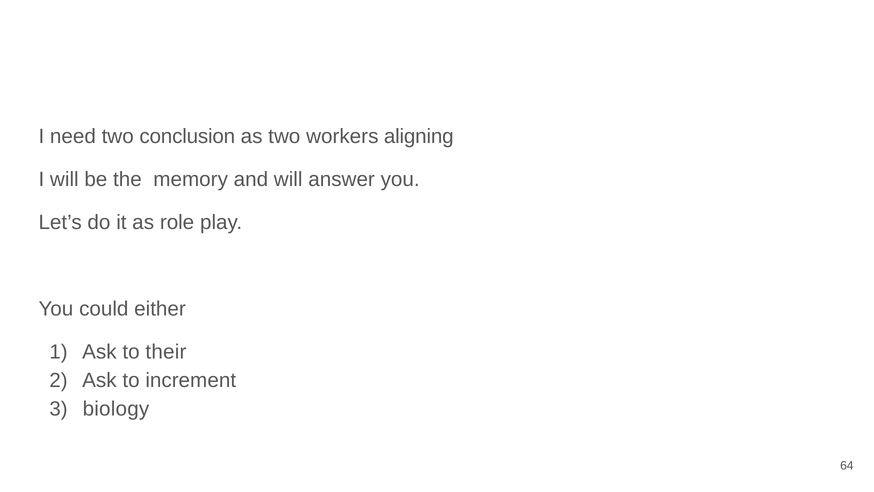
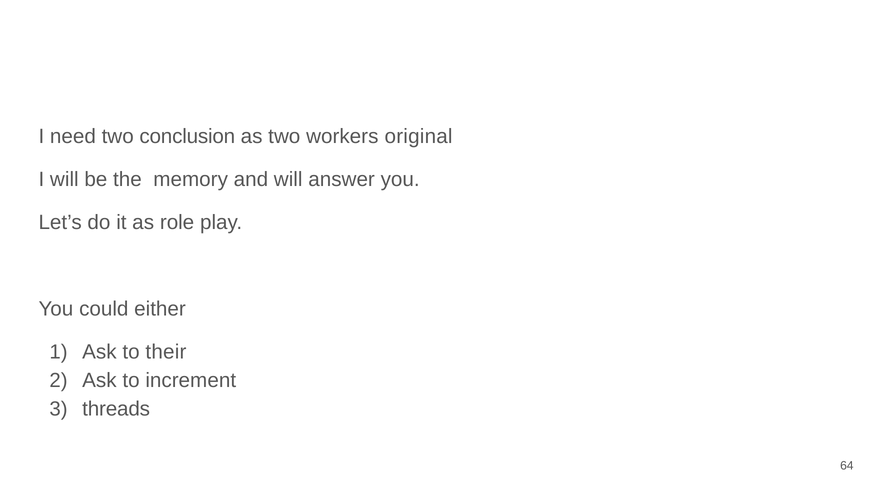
aligning: aligning -> original (419, 136)
biology: biology -> threads (116, 408)
